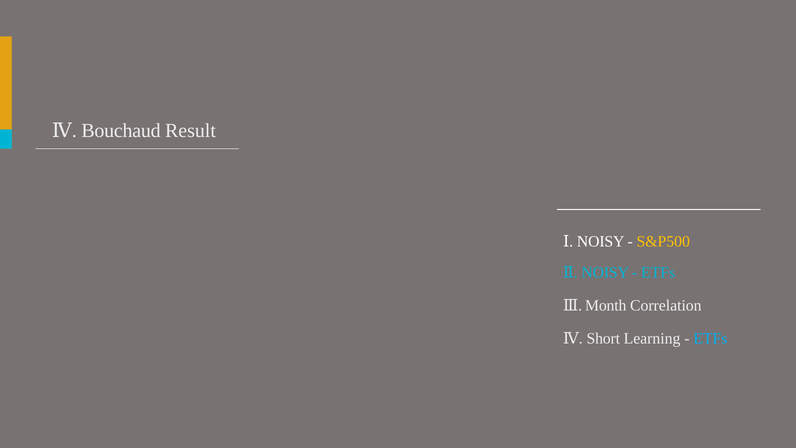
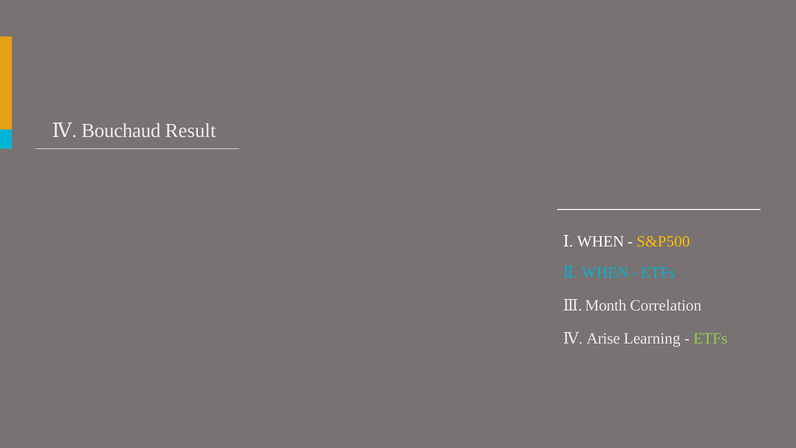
Ⅰ NOISY: NOISY -> WHEN (601, 241)
Ⅱ NOISY: NOISY -> WHEN (605, 273)
Short: Short -> Arise (603, 338)
ETFs colour: light blue -> light green (710, 338)
